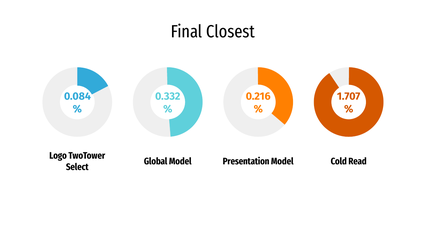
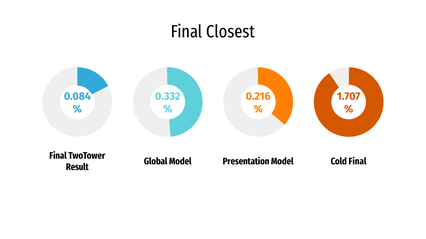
Logo: Logo -> Final (58, 156)
Cold Read: Read -> Final (357, 162)
Select: Select -> Result (77, 168)
